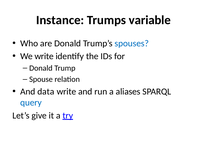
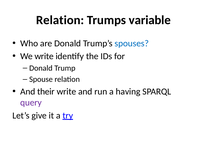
Instance: Instance -> Relation (60, 20)
data: data -> their (46, 92)
aliases: aliases -> having (128, 92)
query colour: blue -> purple (31, 103)
